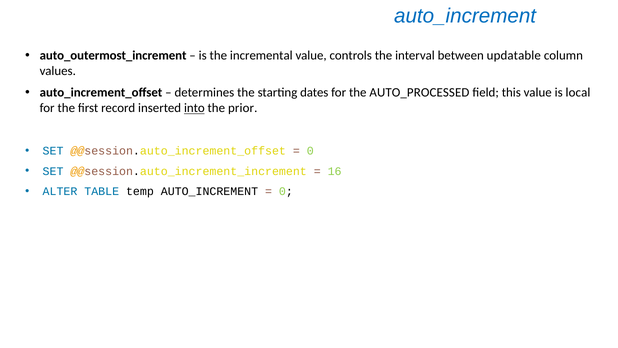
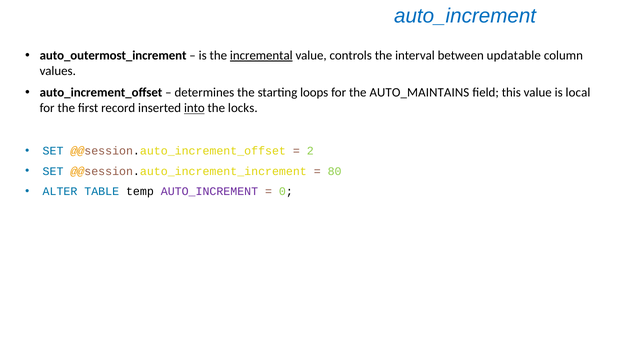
incremental underline: none -> present (261, 56)
dates: dates -> loops (314, 93)
AUTO_PROCESSED: AUTO_PROCESSED -> AUTO_MAINTAINS (419, 93)
prior: prior -> locks (243, 108)
0: 0 -> 2 (310, 151)
16: 16 -> 80 (335, 171)
AUTO_INCREMENT colour: black -> purple (209, 191)
